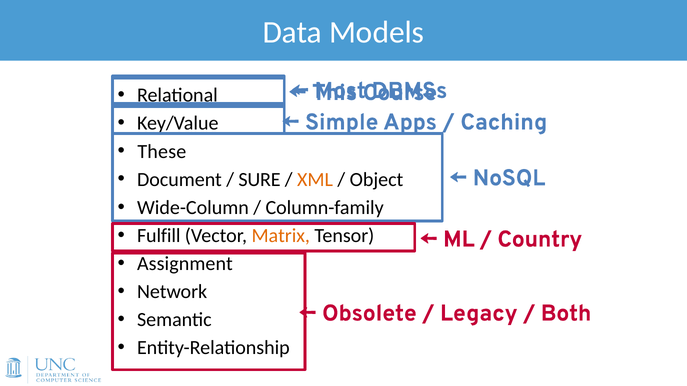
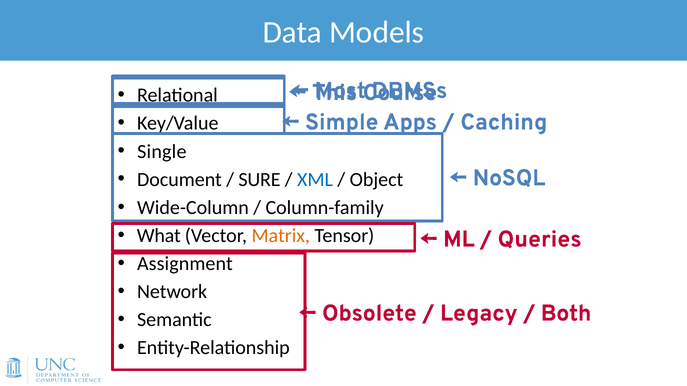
These: These -> Single (162, 152)
XML colour: orange -> blue (315, 180)
Fulfill: Fulfill -> What (159, 236)
Country: Country -> Queries (540, 239)
